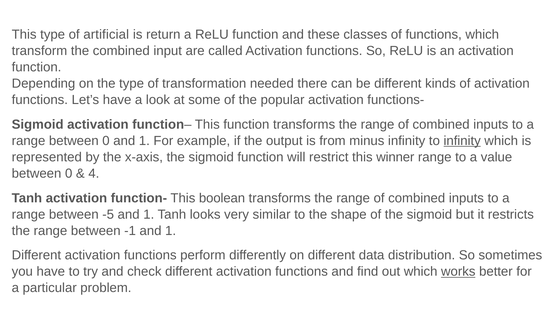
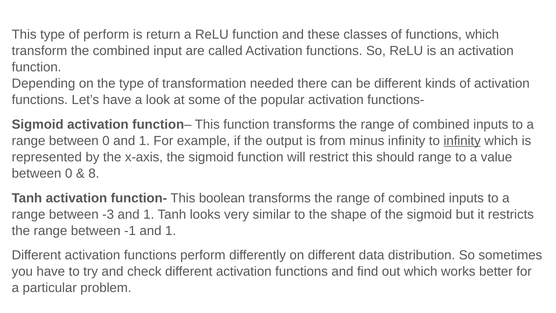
of artificial: artificial -> perform (106, 34)
winner: winner -> should (395, 157)
4: 4 -> 8 (94, 173)
-5: -5 -> -3 (108, 214)
works underline: present -> none (458, 271)
